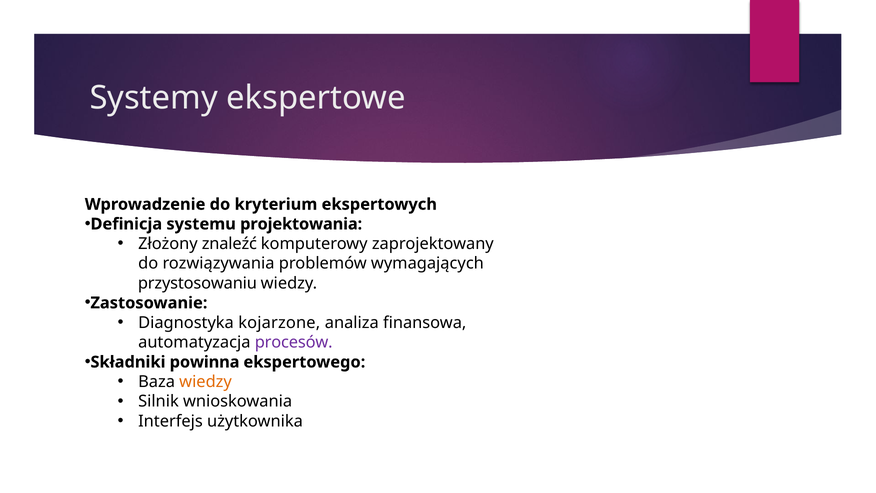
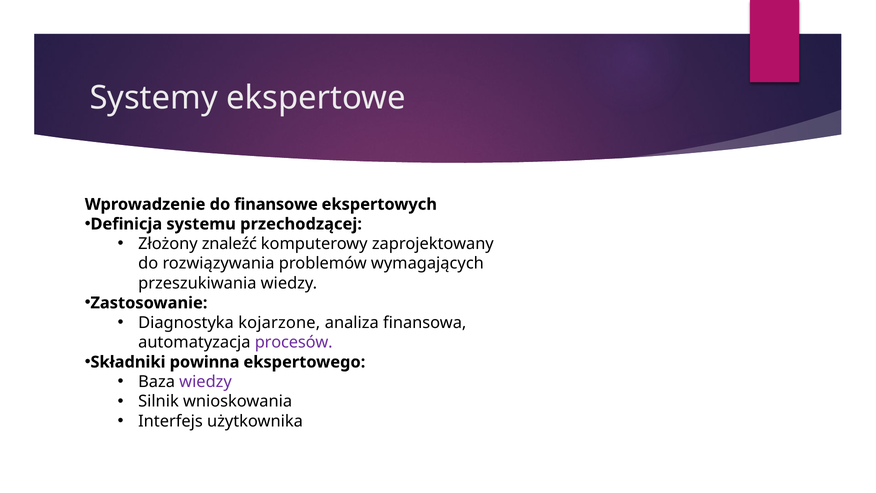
kryterium: kryterium -> finansowe (276, 204)
projektowania: projektowania -> przechodzącej (301, 224)
przystosowaniu: przystosowaniu -> przeszukiwania (197, 283)
wiedzy colour: orange -> purple (206, 382)
